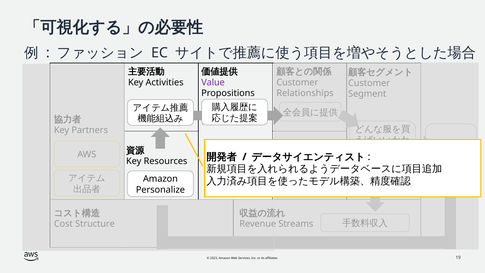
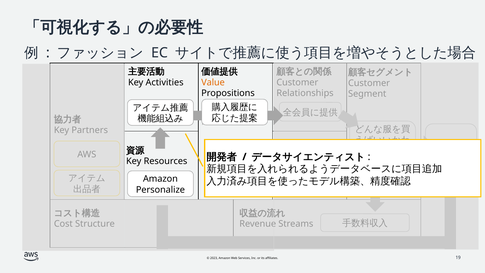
Value colour: purple -> orange (213, 82)
